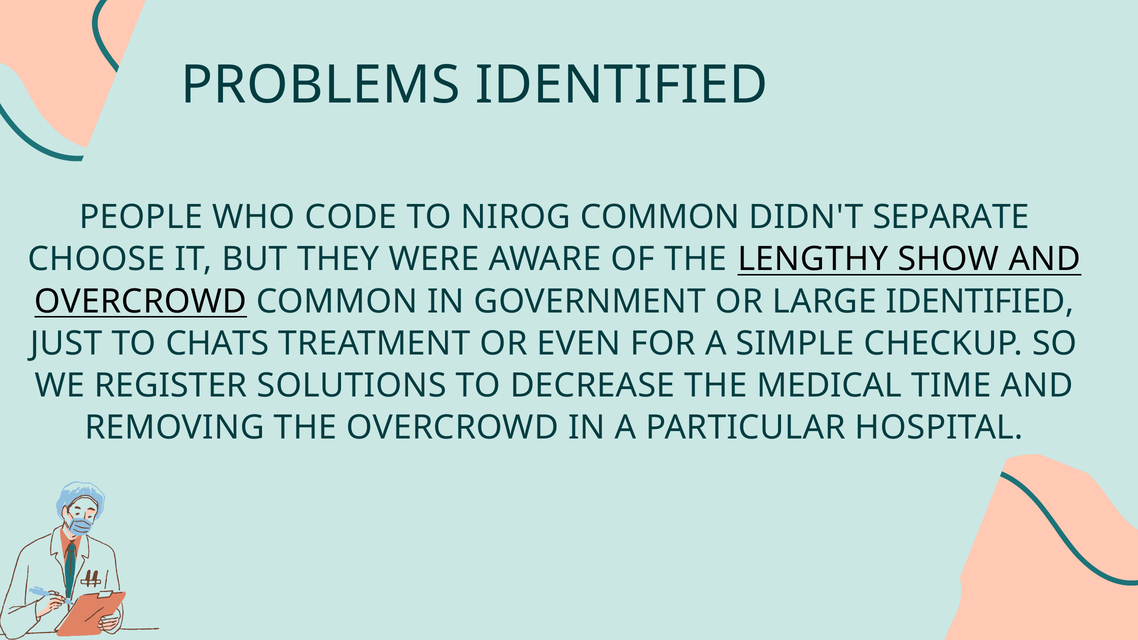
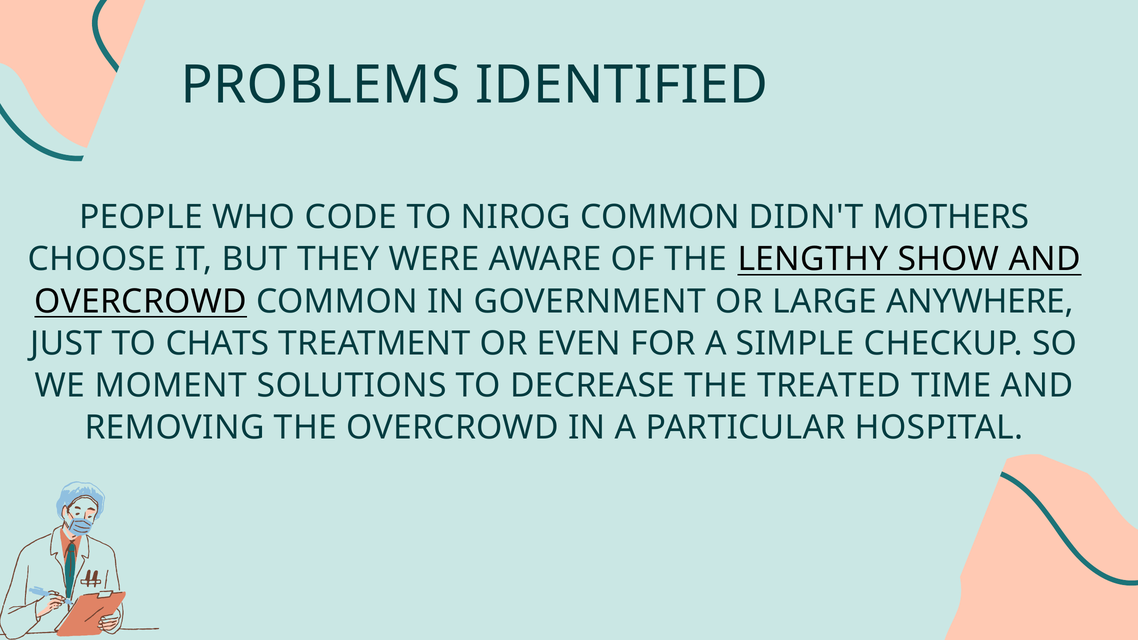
SEPARATE: SEPARATE -> MOTHERS (951, 217)
LARGE IDENTIFIED: IDENTIFIED -> ANYWHERE (980, 301)
REGISTER: REGISTER -> MOMENT (171, 386)
MEDICAL: MEDICAL -> TREATED (829, 386)
